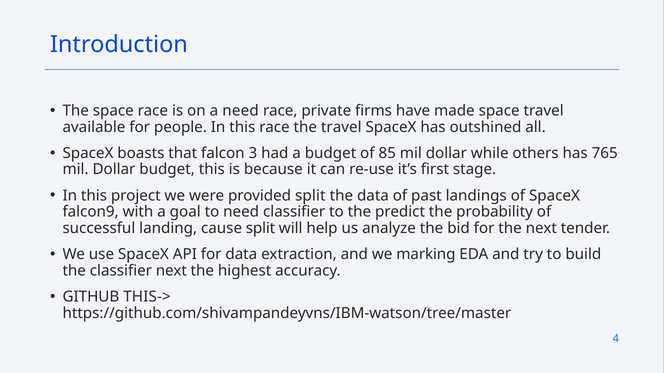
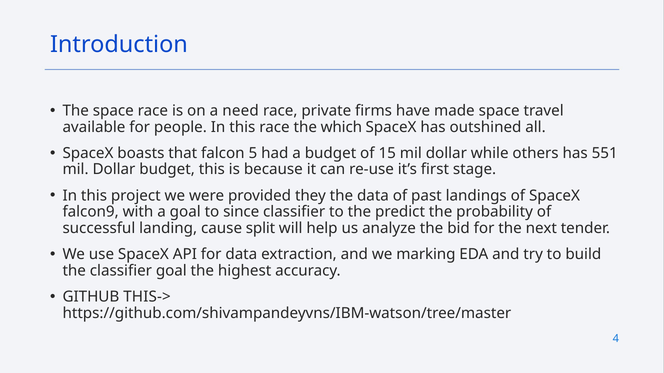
the travel: travel -> which (341, 127)
3: 3 -> 5 (253, 153)
85: 85 -> 15 (387, 153)
765: 765 -> 551 (605, 153)
provided split: split -> they (310, 196)
to need: need -> since (241, 212)
classifier next: next -> goal (171, 271)
